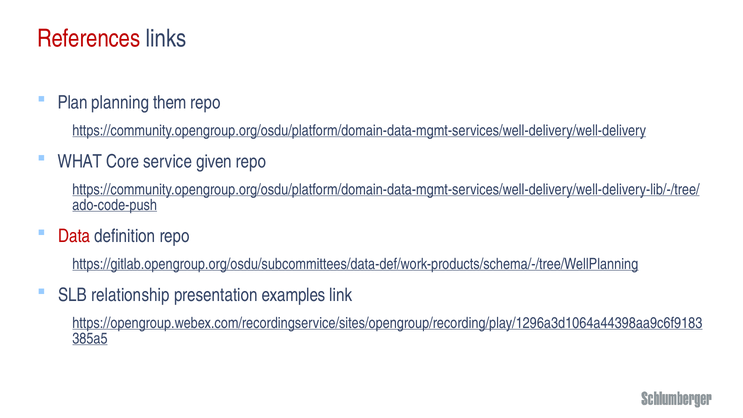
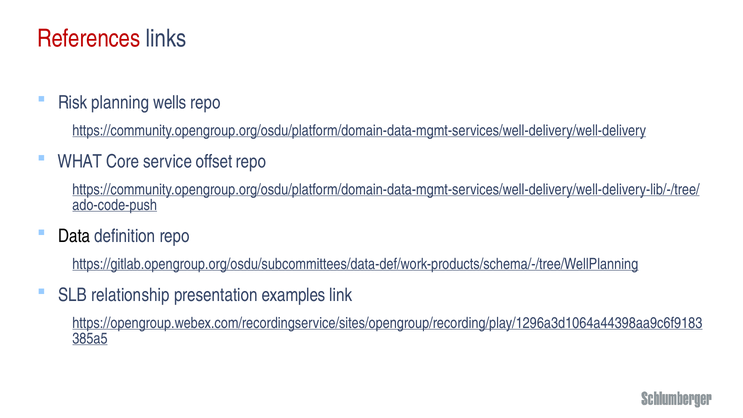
Plan: Plan -> Risk (73, 102)
them: them -> wells (170, 102)
given: given -> offset (214, 162)
Data colour: red -> black (74, 236)
